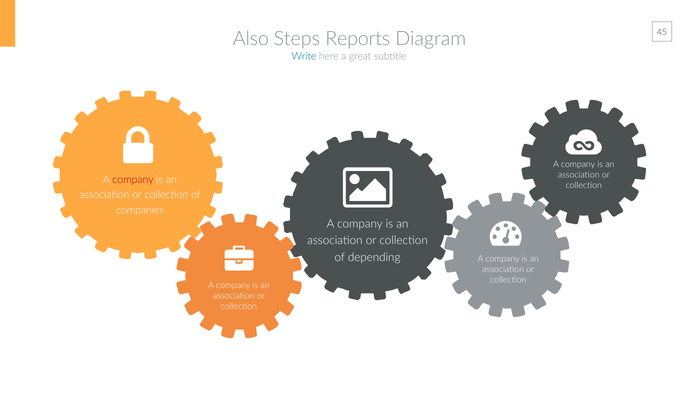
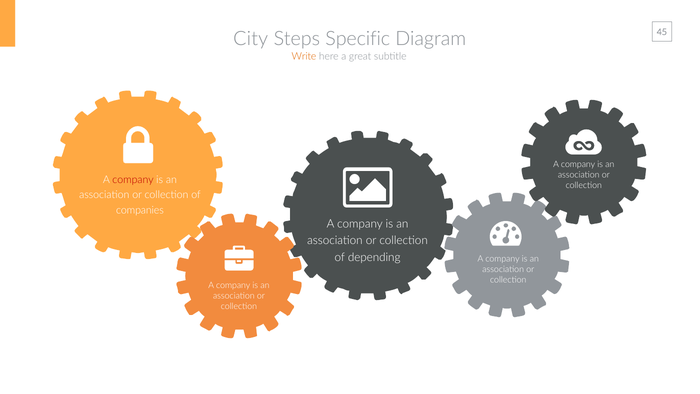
Also: Also -> City (251, 39)
Reports: Reports -> Specific (358, 39)
Write colour: blue -> orange (304, 57)
